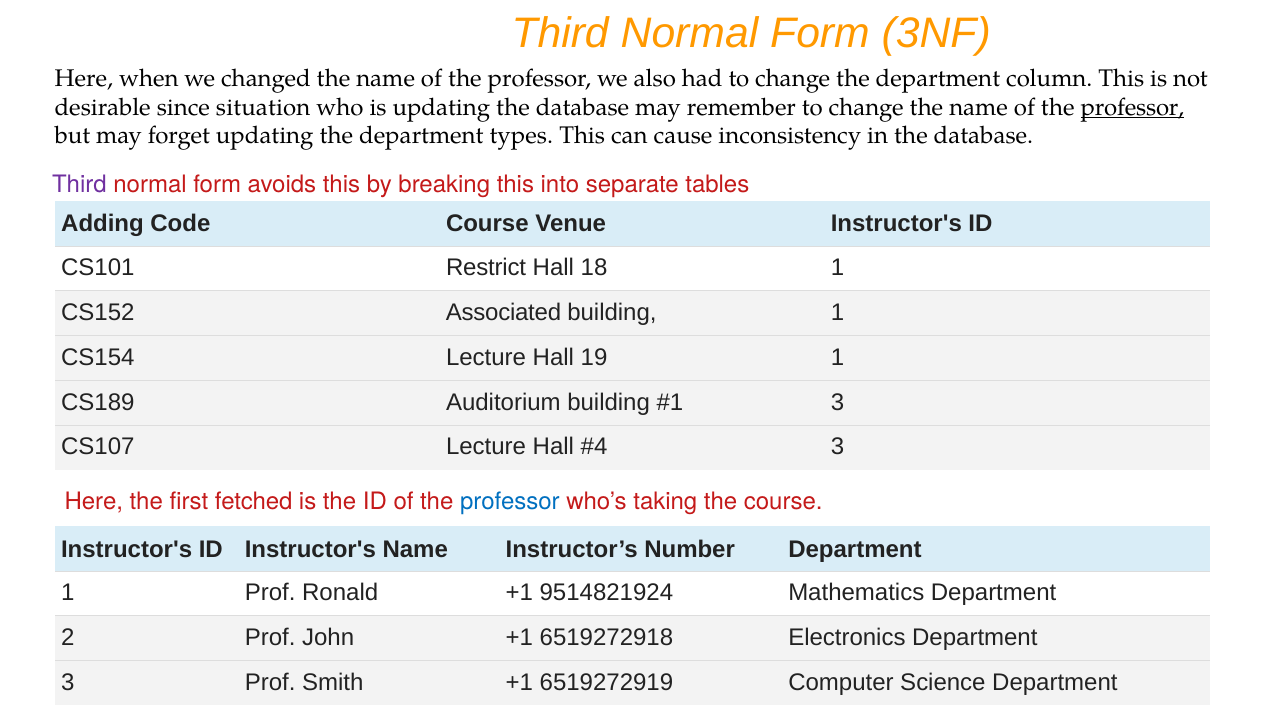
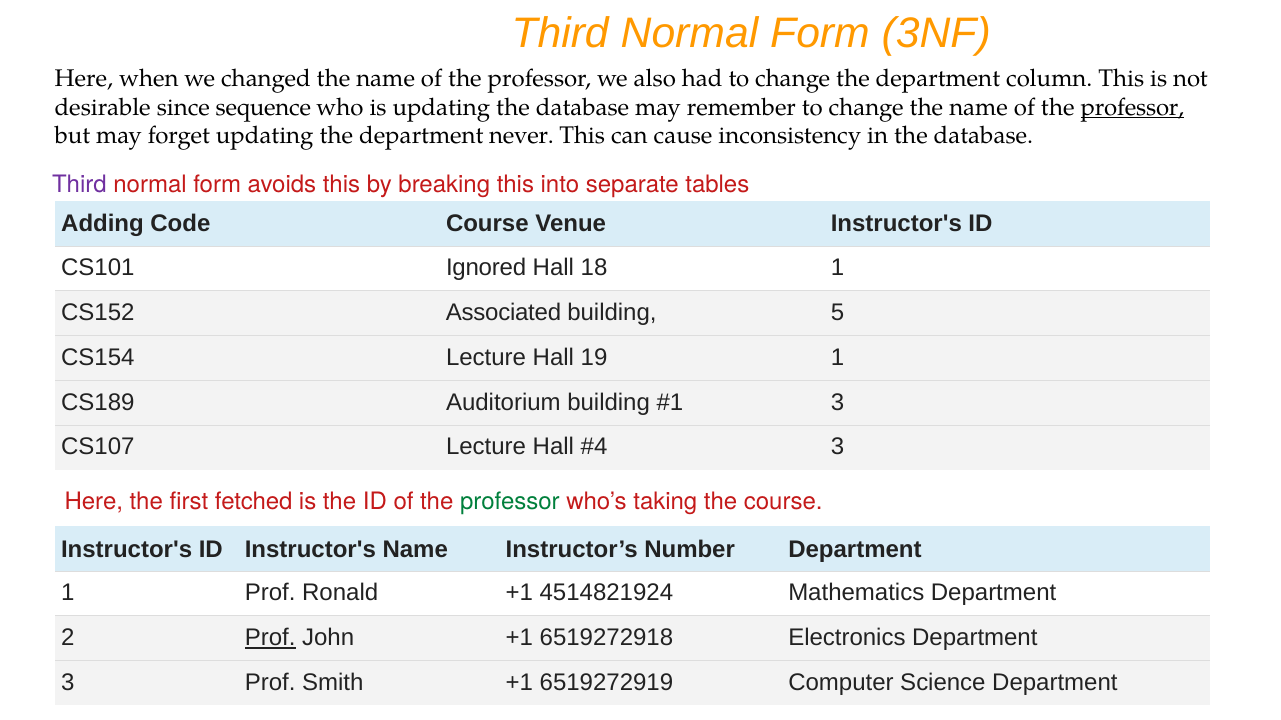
situation: situation -> sequence (263, 107)
types: types -> never (522, 136)
Restrict: Restrict -> Ignored (486, 268)
building 1: 1 -> 5 (838, 313)
professor colour: blue -> green (510, 502)
9514821924: 9514821924 -> 4514821924 (606, 593)
Prof underline: none -> present (270, 638)
